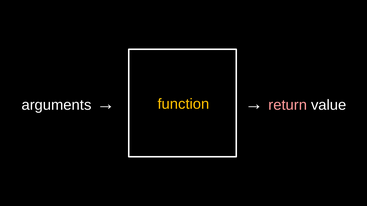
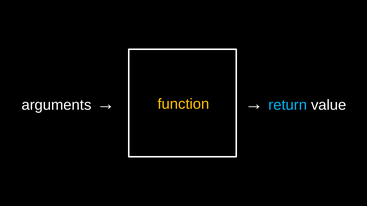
return colour: pink -> light blue (288, 105)
